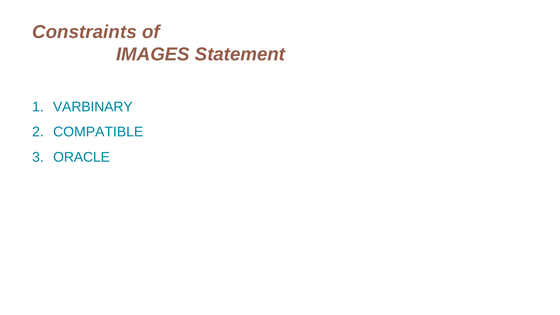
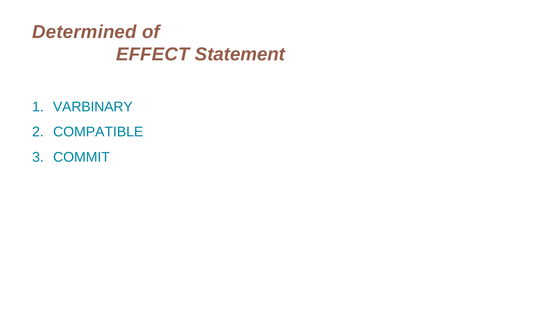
Constraints: Constraints -> Determined (84, 32)
IMAGES: IMAGES -> EFFECT (153, 54)
ORACLE: ORACLE -> COMMIT (81, 157)
